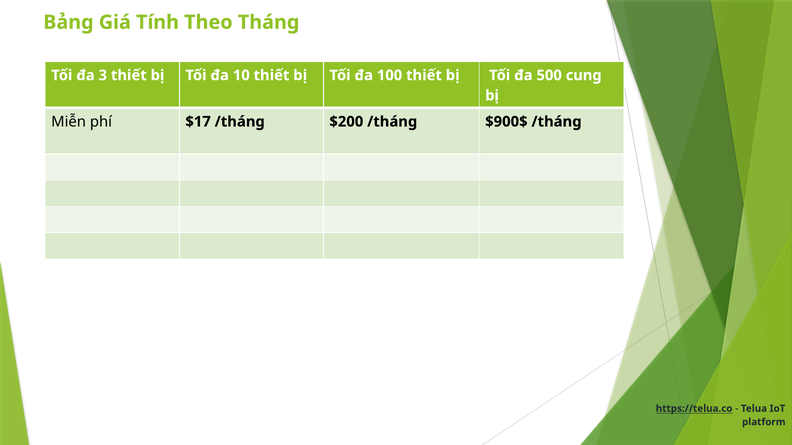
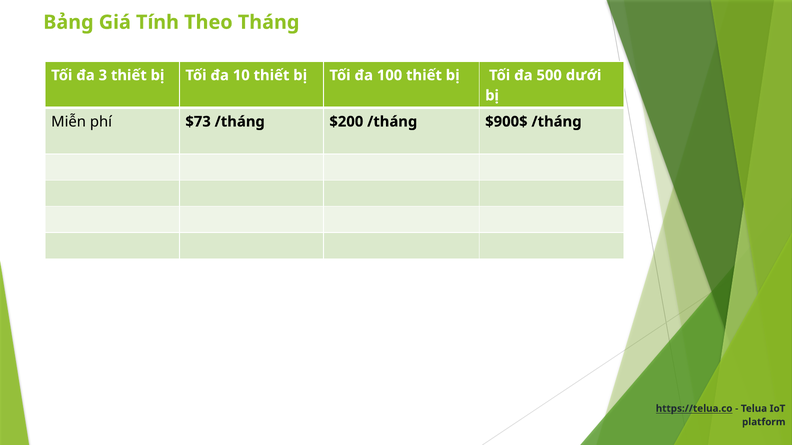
cung: cung -> dưới (584, 75)
$17: $17 -> $73 (198, 122)
